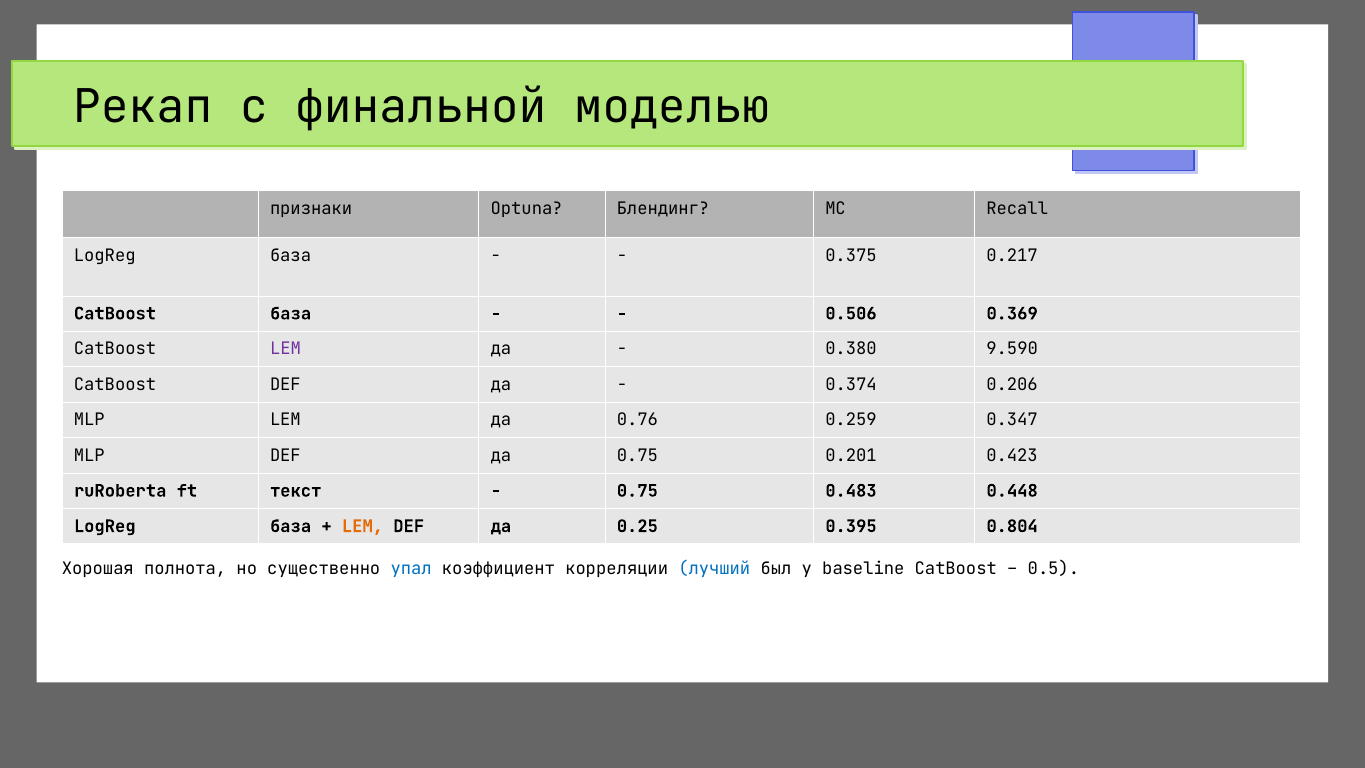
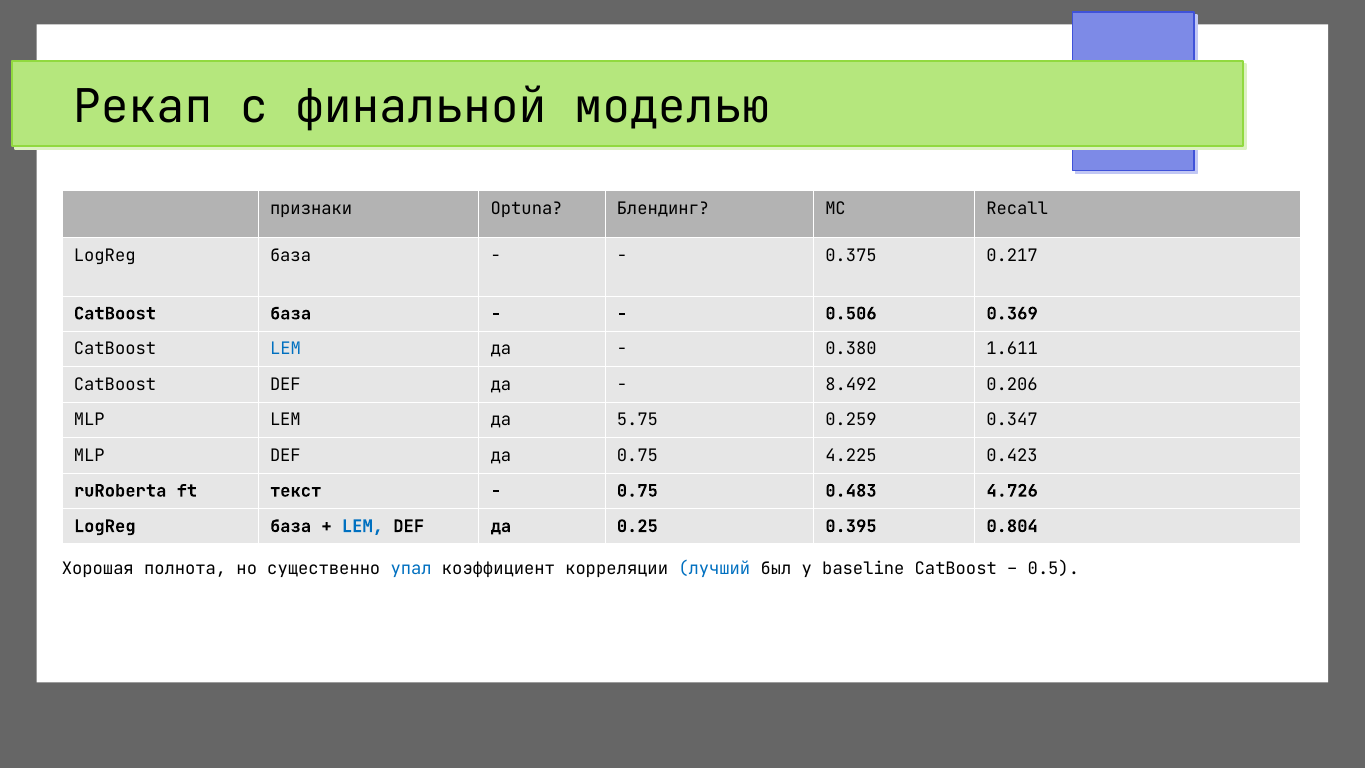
LEM colour: purple -> blue (285, 349)
9.590: 9.590 -> 1.611 (1012, 349)
0.374: 0.374 -> 8.492 (851, 384)
0.76: 0.76 -> 5.75 (637, 420)
0.201: 0.201 -> 4.225 (851, 455)
0.448: 0.448 -> 4.726 (1012, 491)
LEM colour: orange -> blue (362, 526)
